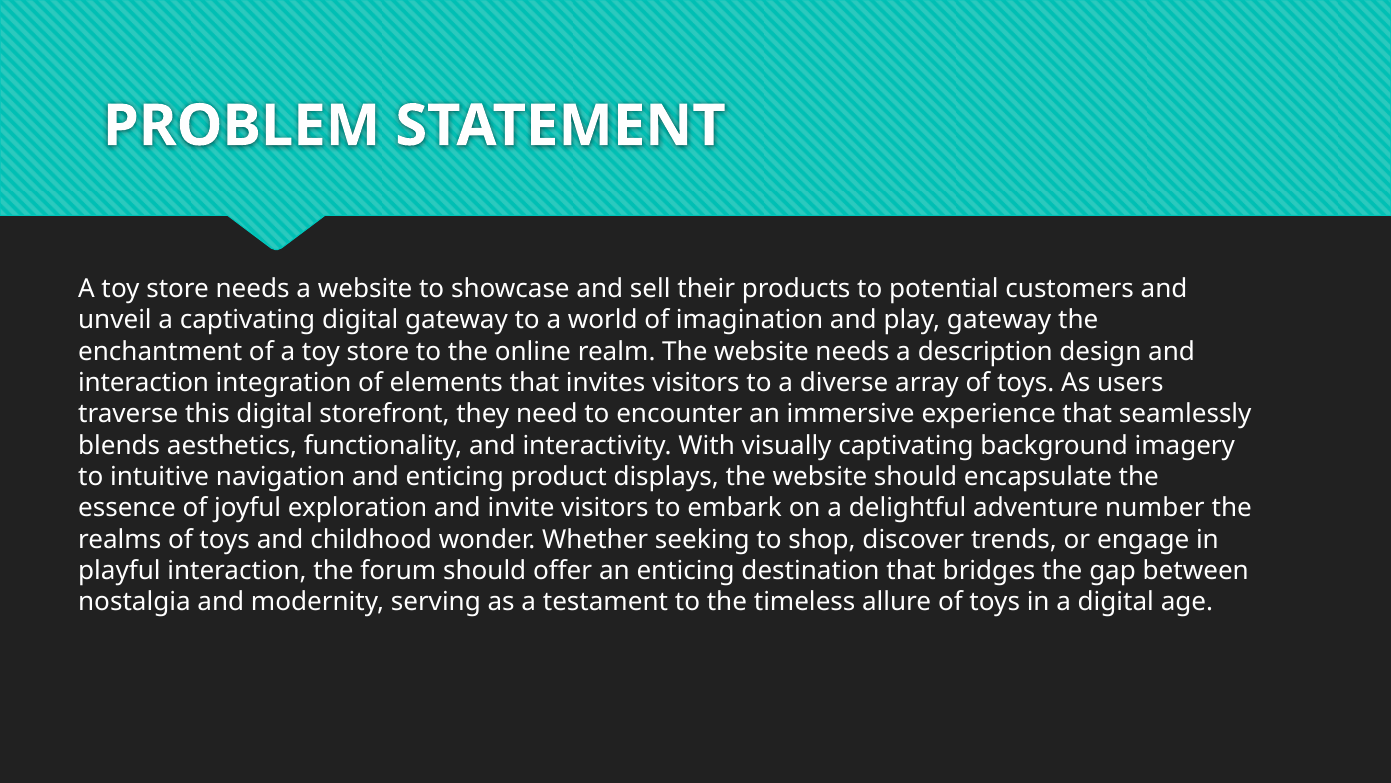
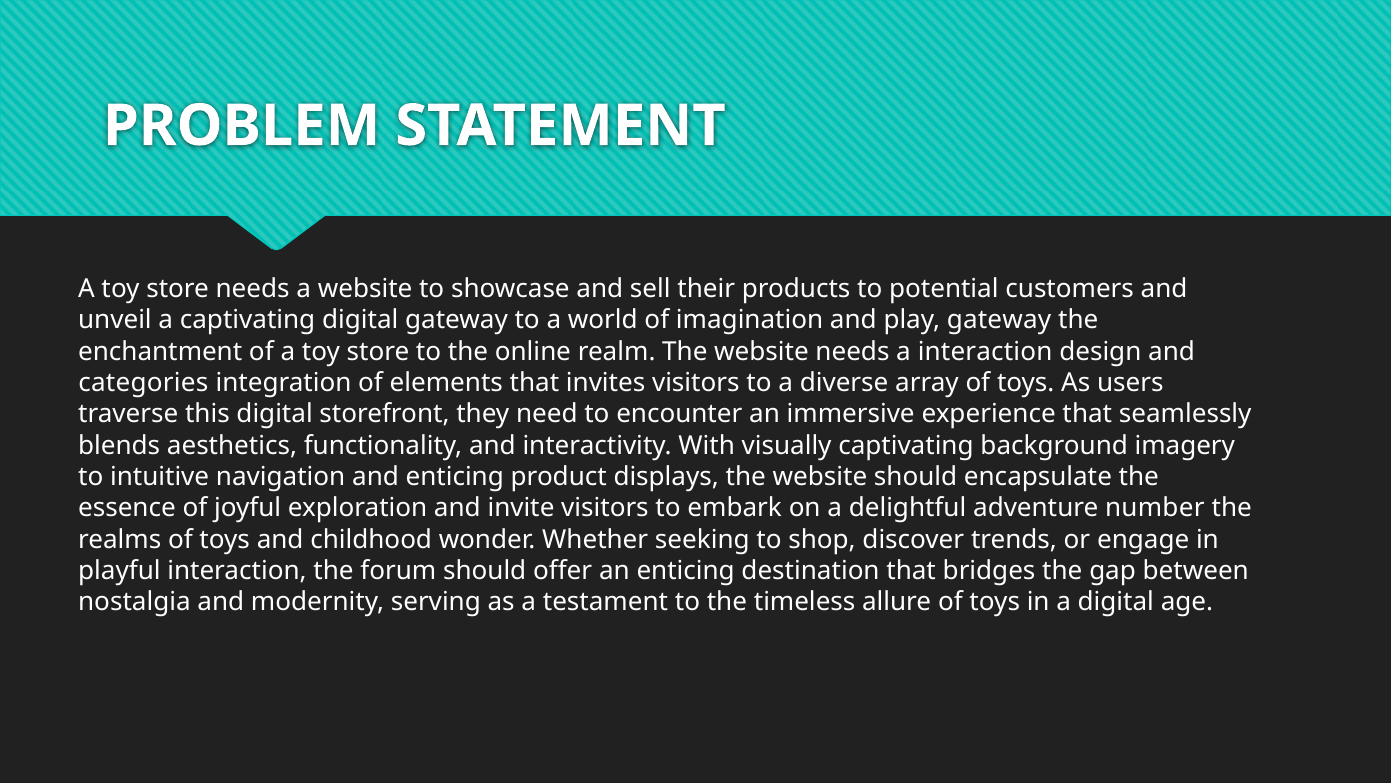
a description: description -> interaction (985, 351)
interaction: interaction -> categories (143, 383)
